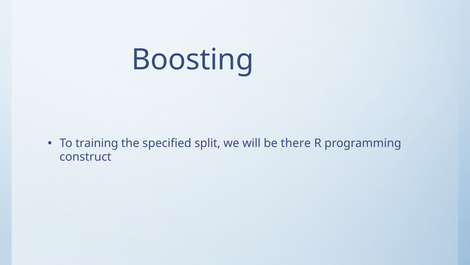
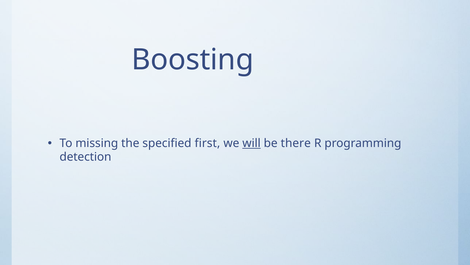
training: training -> missing (97, 143)
split: split -> first (207, 143)
will underline: none -> present (252, 143)
construct: construct -> detection (85, 156)
